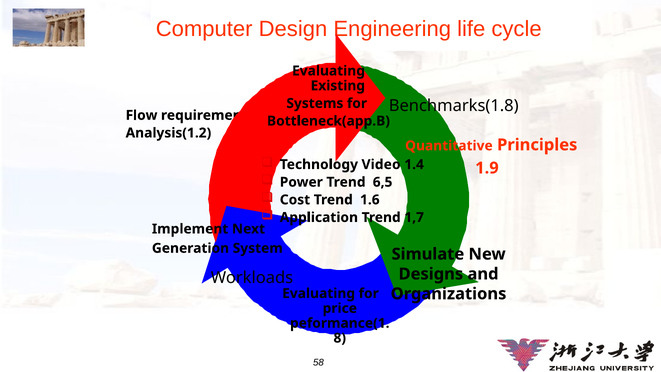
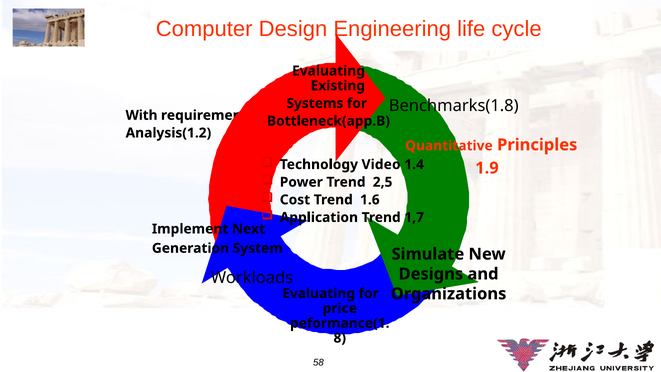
Flow: Flow -> With (142, 115)
6,5: 6,5 -> 2,5 (383, 182)
